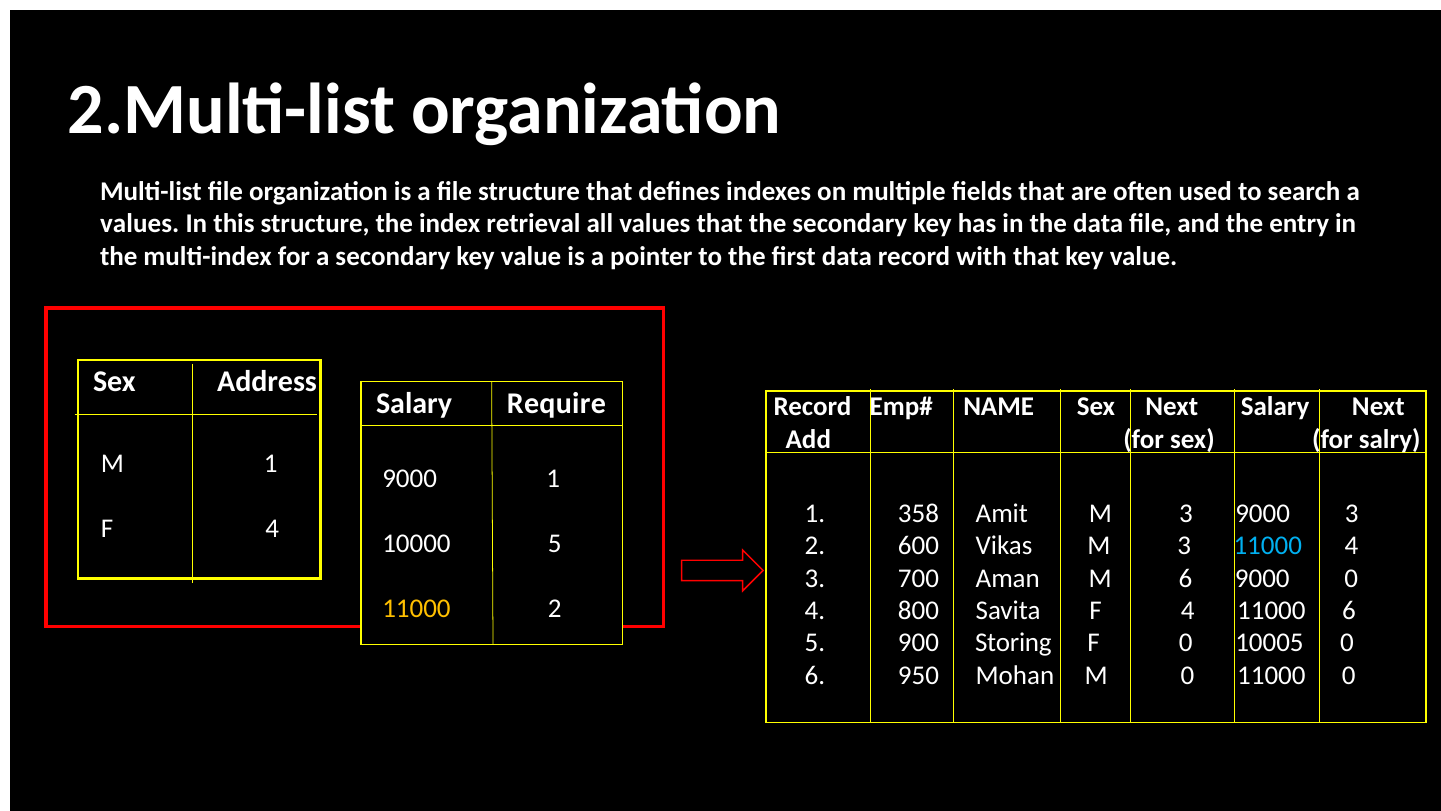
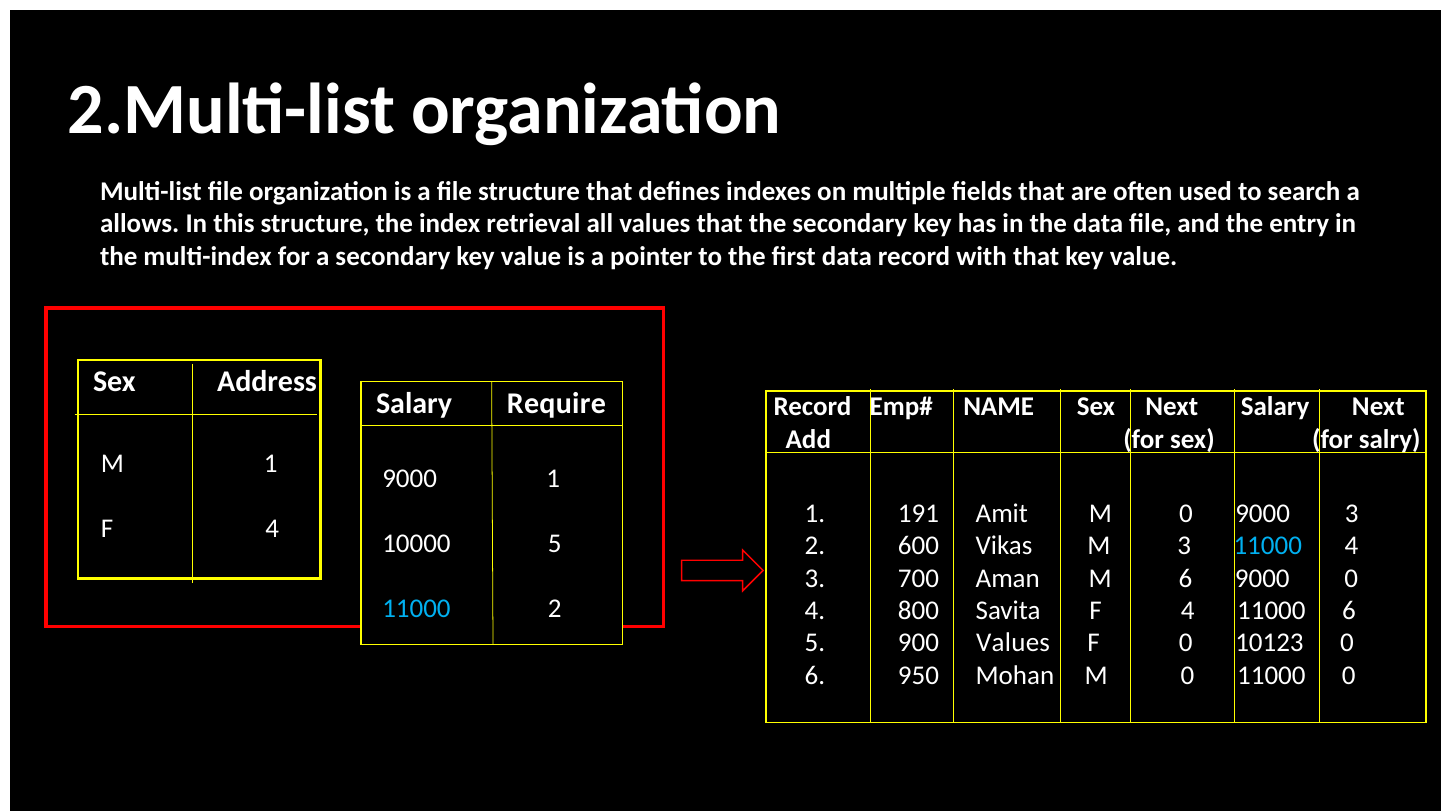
values: values -> allows (140, 224)
358: 358 -> 191 (919, 513)
Amit M 3: 3 -> 0 (1186, 513)
11000 colour: yellow -> light blue (416, 608)
900 Storing: Storing -> Values (1013, 643)
10005: 10005 -> 10123 (1269, 643)
